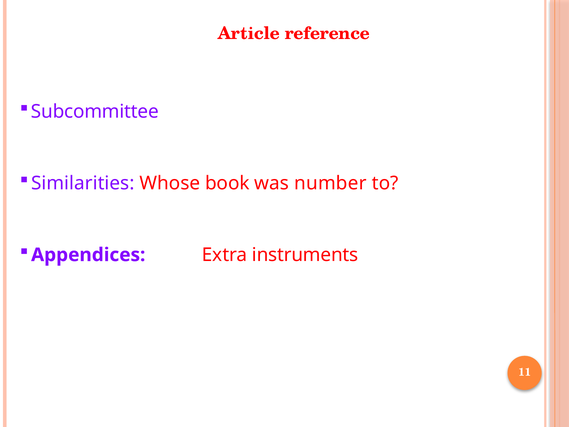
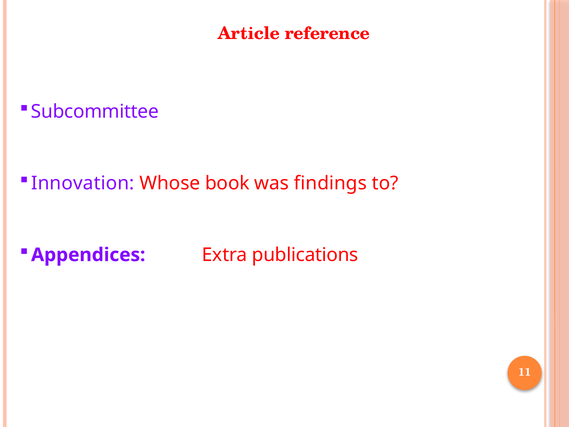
Similarities: Similarities -> Innovation (83, 183)
number: number -> findings (330, 183)
instruments: instruments -> publications (305, 255)
